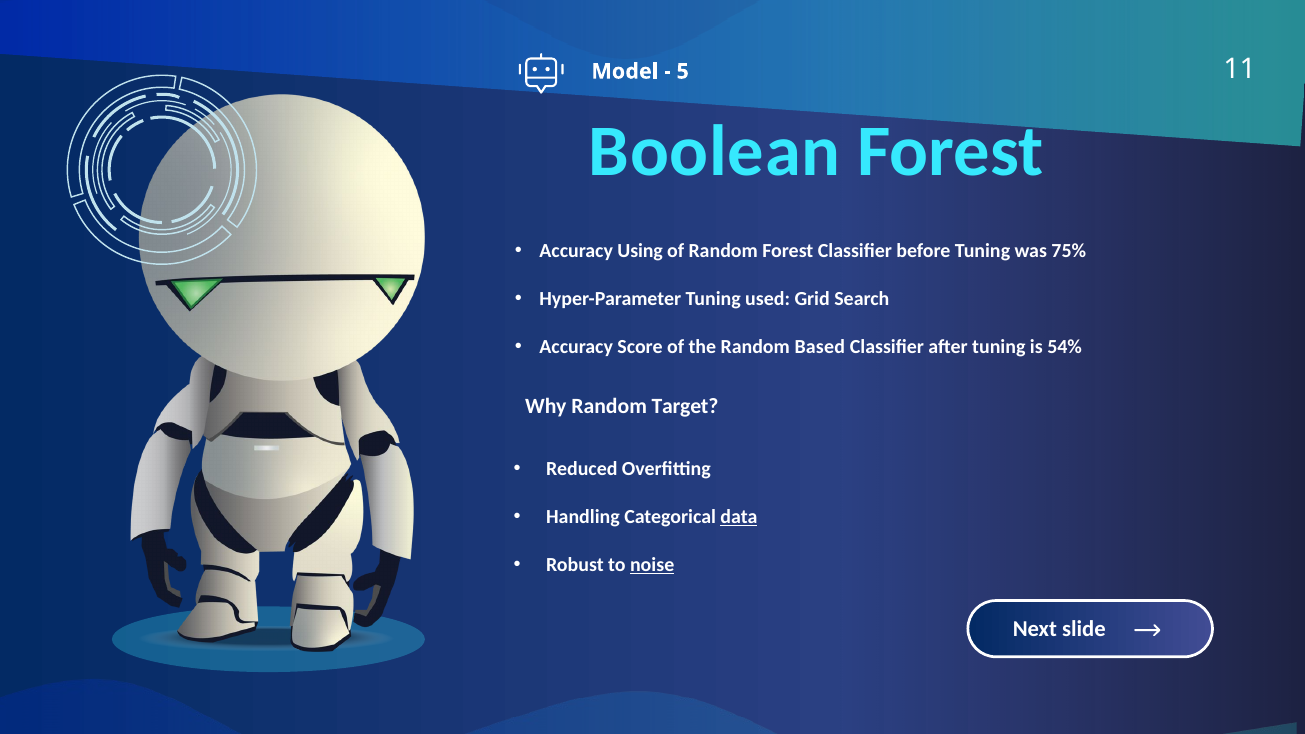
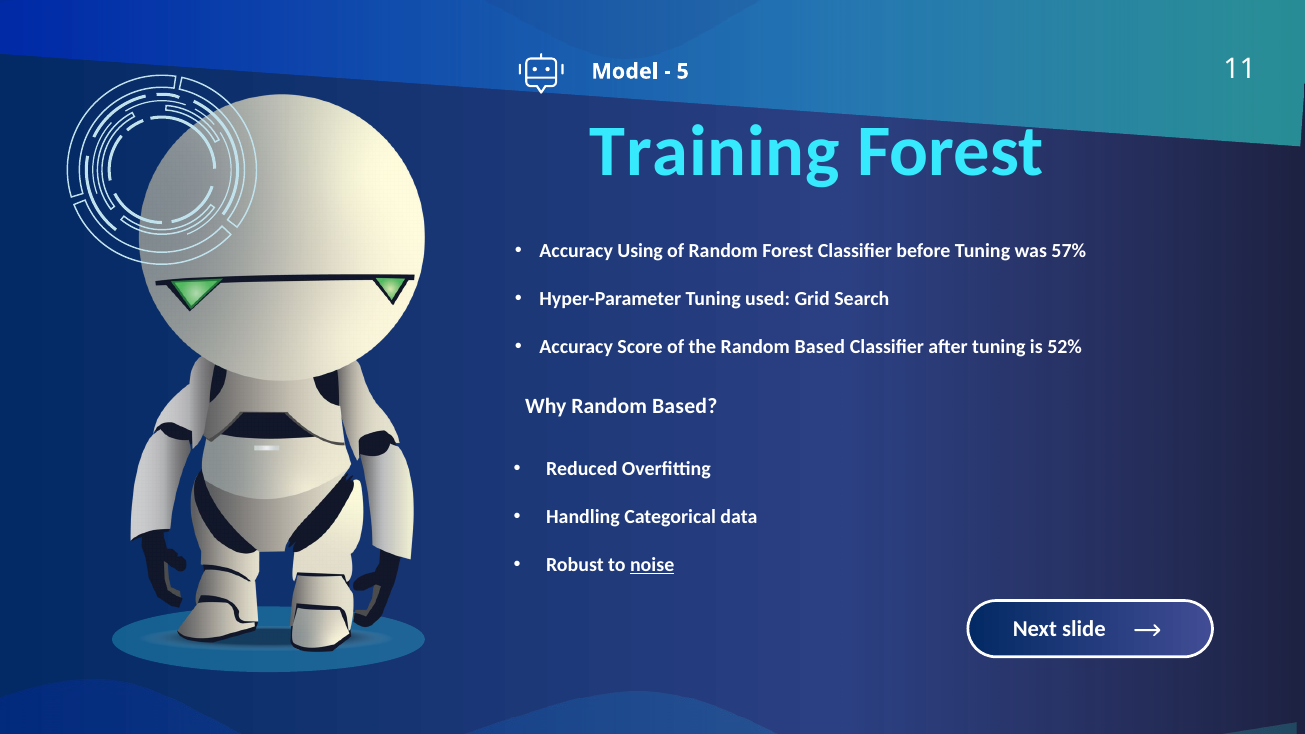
Boolean: Boolean -> Training (715, 152)
75%: 75% -> 57% (1069, 251)
54%: 54% -> 52% (1065, 347)
Why Random Target: Target -> Based (685, 406)
data underline: present -> none (739, 517)
